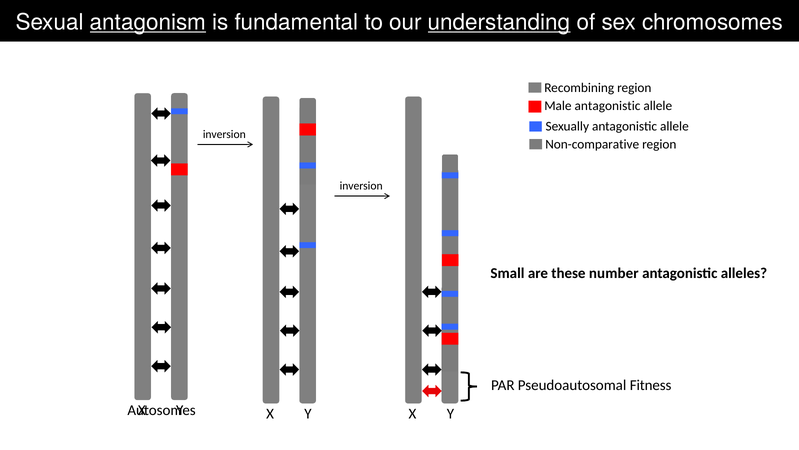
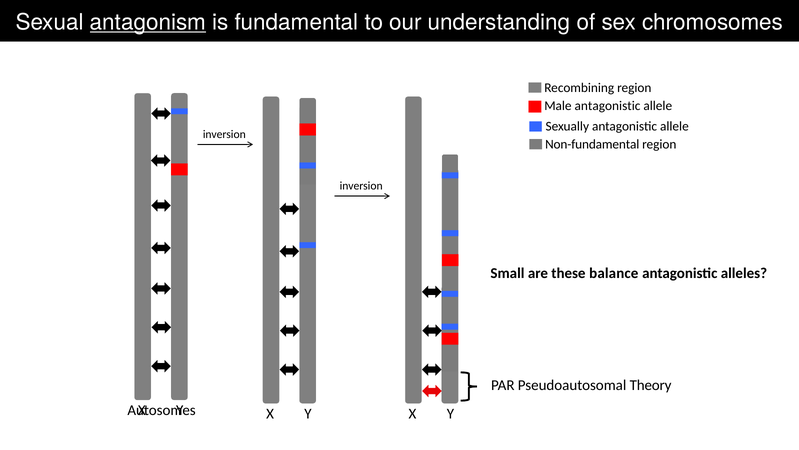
understanding underline: present -> none (499, 22)
Non-comparative: Non-comparative -> Non-fundamental (592, 144)
number: number -> balance (614, 273)
Fitness: Fitness -> Theory (651, 385)
